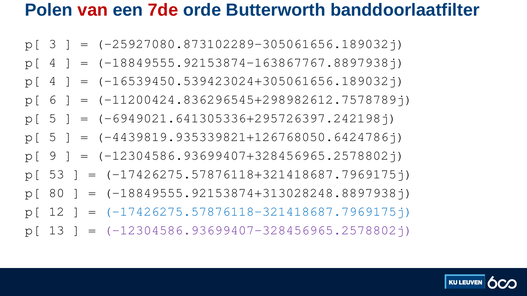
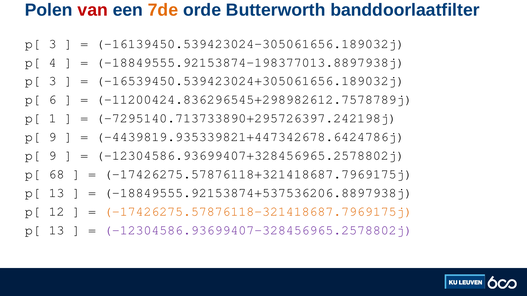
7de colour: red -> orange (163, 10)
-25927080.873102289-305061656.189032j: -25927080.873102289-305061656.189032j -> -16139450.539423024-305061656.189032j (250, 44)
-18849555.92153874-163867767.8897938j: -18849555.92153874-163867767.8897938j -> -18849555.92153874-198377013.8897938j (250, 62)
4: 4 -> 3 (53, 81)
5: 5 -> 1 (53, 118)
-6949021.641305336+295726397.242198j: -6949021.641305336+295726397.242198j -> -7295140.713733890+295726397.242198j (246, 118)
5: 5 -> 9 (53, 137)
-4439819.935339821+126768050.6424786j: -4439819.935339821+126768050.6424786j -> -4439819.935339821+447342678.6424786j (250, 137)
53: 53 -> 68 (57, 174)
80: 80 -> 13 (57, 193)
-18849555.92153874+313028248.8897938j: -18849555.92153874+313028248.8897938j -> -18849555.92153874+537536206.8897938j (258, 193)
-17426275.57876118-321418687.7969175j colour: blue -> orange (258, 212)
